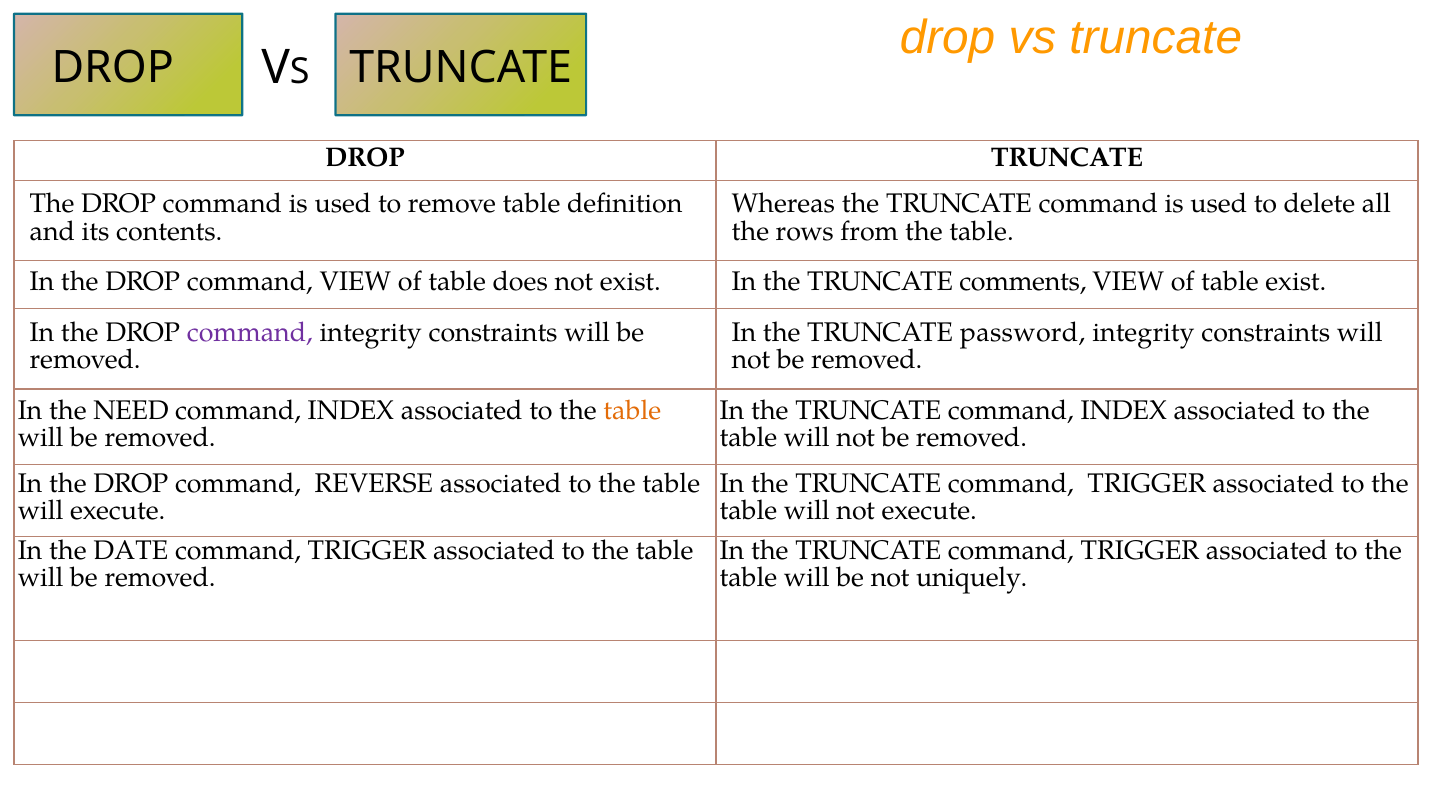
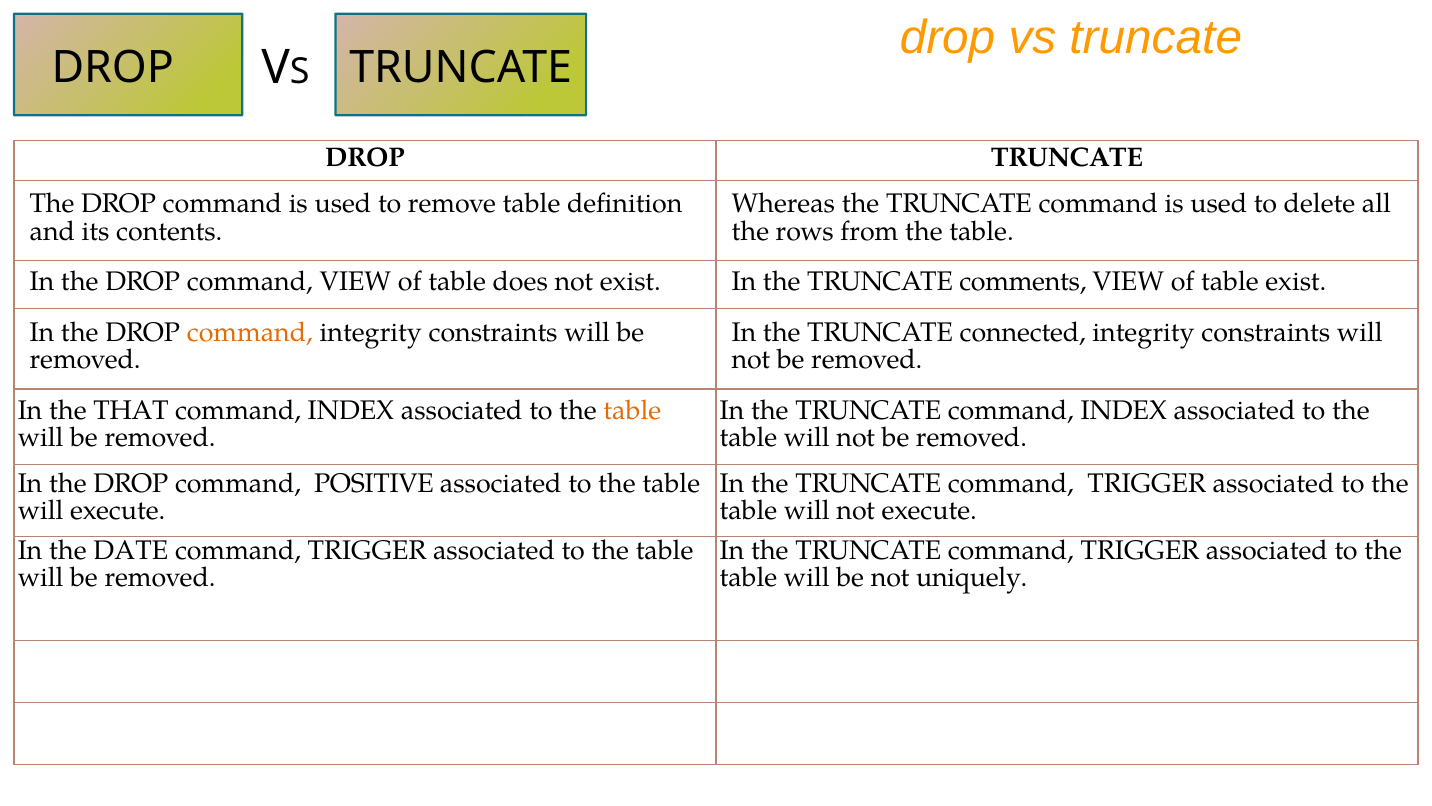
command colour: purple -> orange (250, 332)
password: password -> connected (1023, 332)
NEED: NEED -> THAT (131, 410)
REVERSE: REVERSE -> POSITIVE (374, 484)
